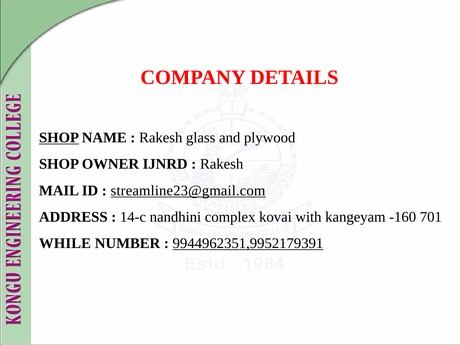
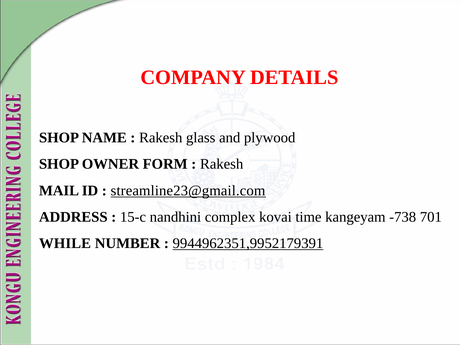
SHOP underline: present -> none (59, 138)
IJNRD: IJNRD -> FORM (165, 164)
14-c: 14-c -> 15-c (133, 217)
with: with -> time (308, 217)
-160: -160 -> -738 (403, 217)
